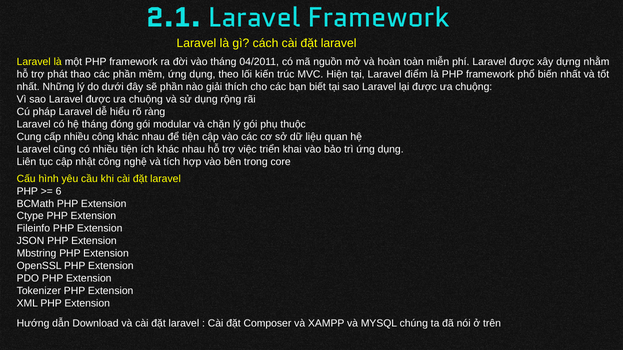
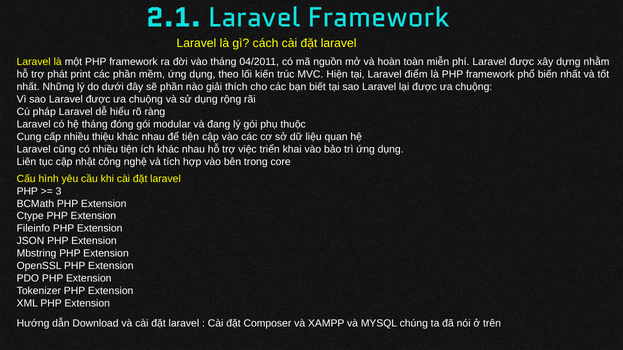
thao: thao -> print (81, 75)
chặn: chặn -> đang (219, 124)
nhiều công: công -> thiệu (103, 137)
6: 6 -> 3 (59, 191)
